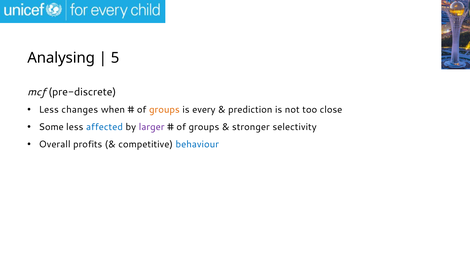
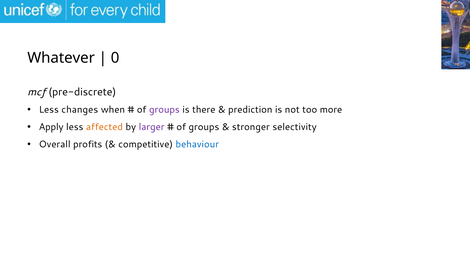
Analysing: Analysing -> Whatever (61, 58)
5: 5 -> 0 (115, 58)
groups colour: orange -> purple (164, 109)
every: every -> there (204, 109)
close: close -> more (331, 109)
Some: Some -> Apply (51, 127)
affected colour: blue -> orange (104, 127)
